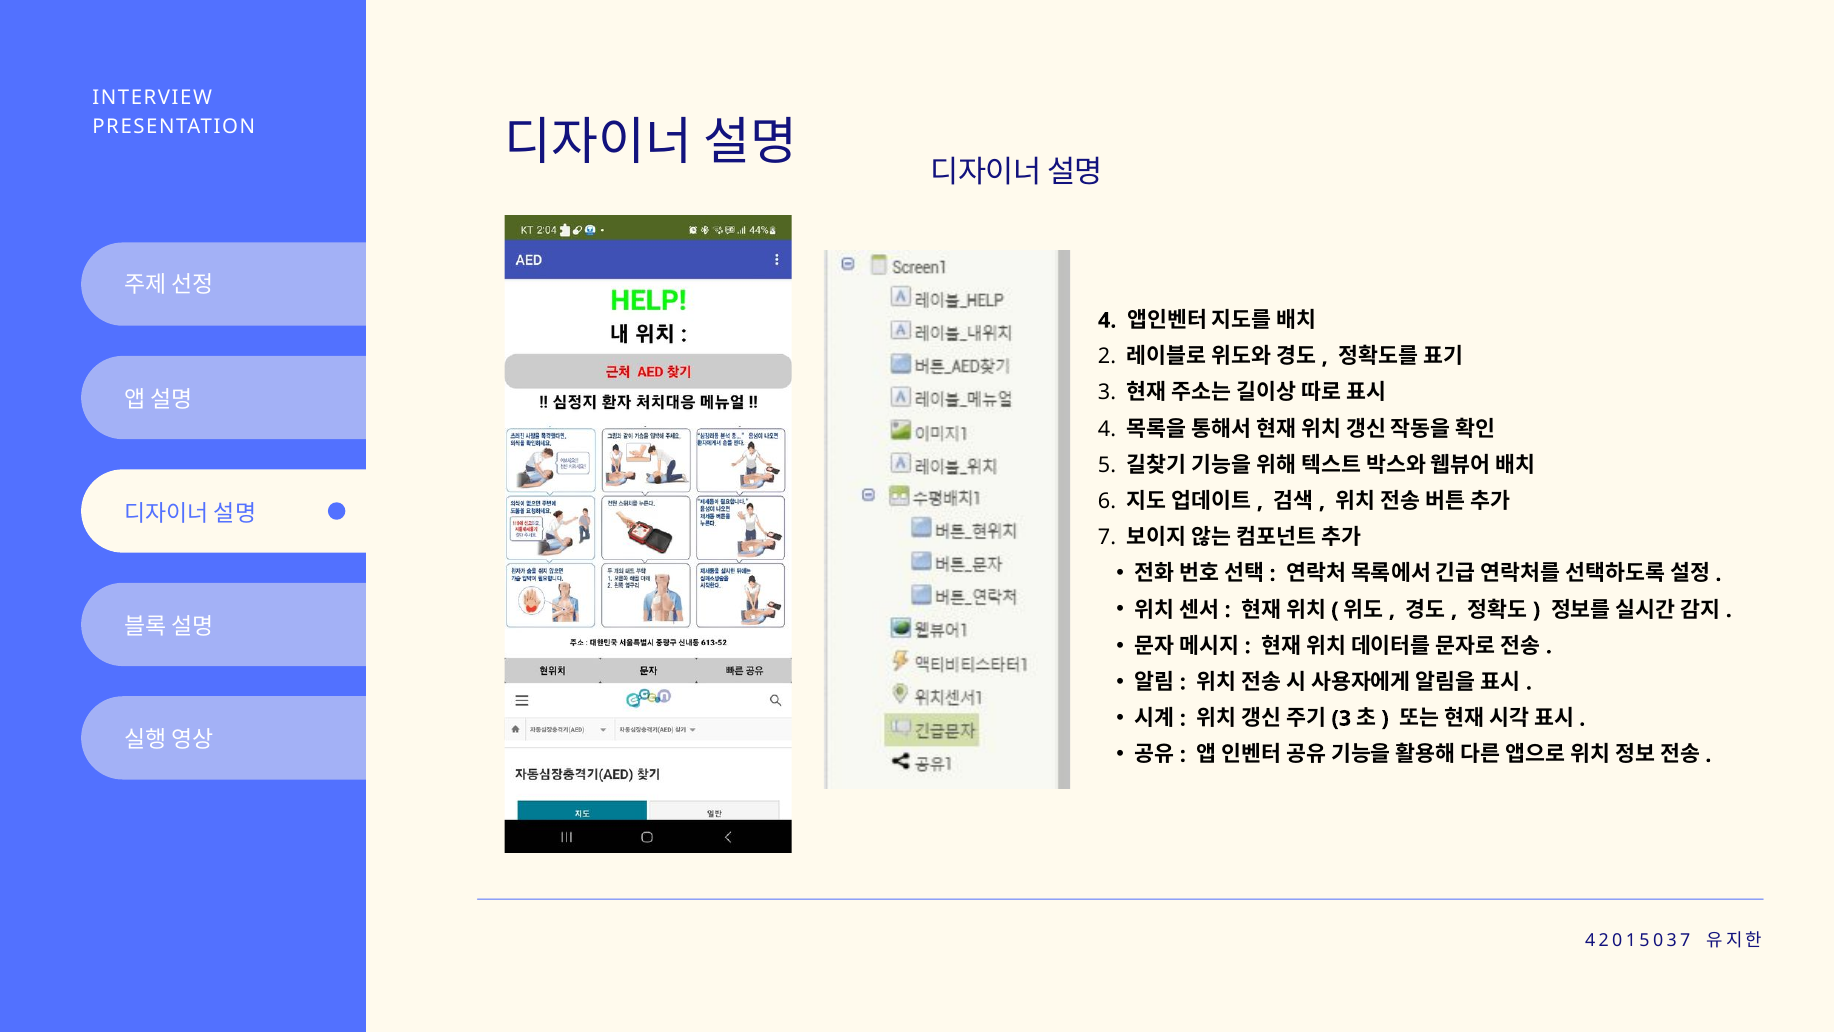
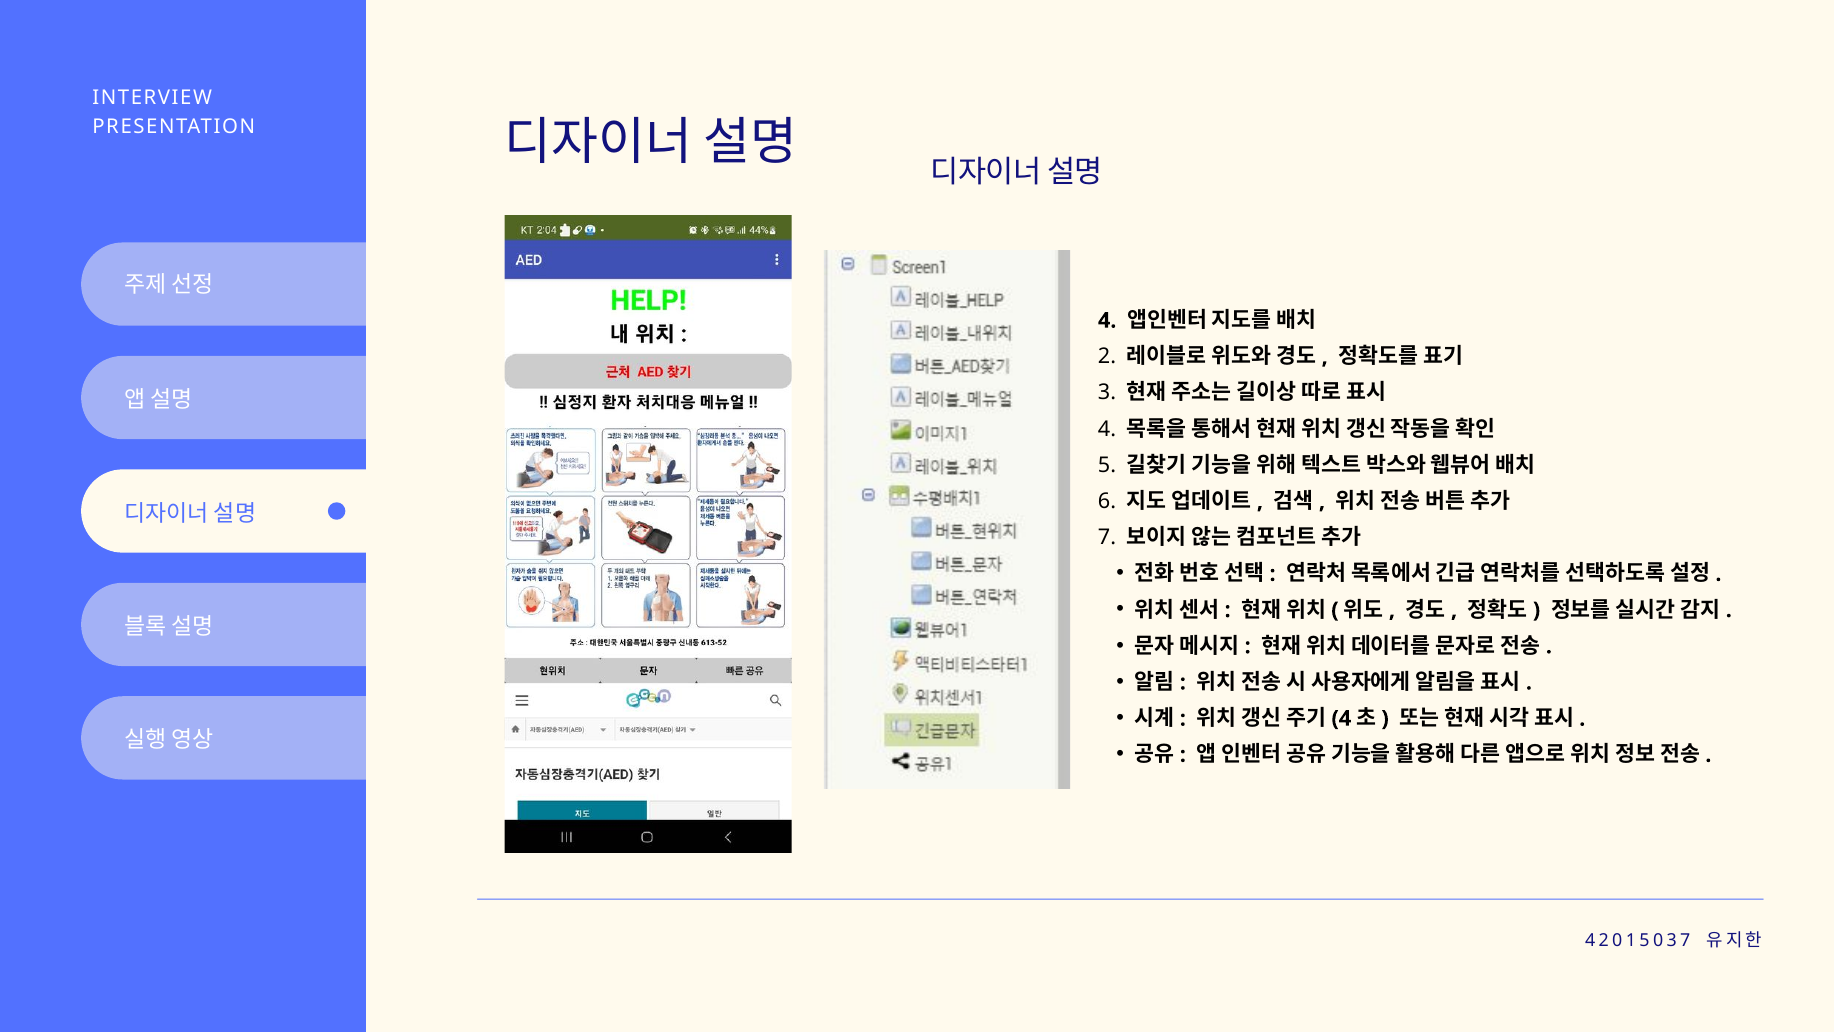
3: 3 -> 4 (1341, 718)
